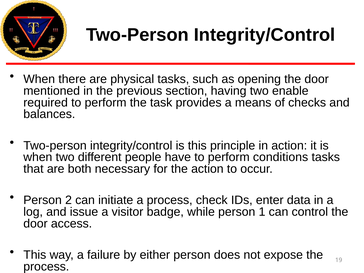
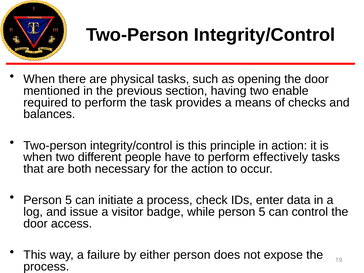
conditions: conditions -> effectively (281, 157)
2: 2 -> 5 (69, 200)
while person 1: 1 -> 5 (262, 212)
